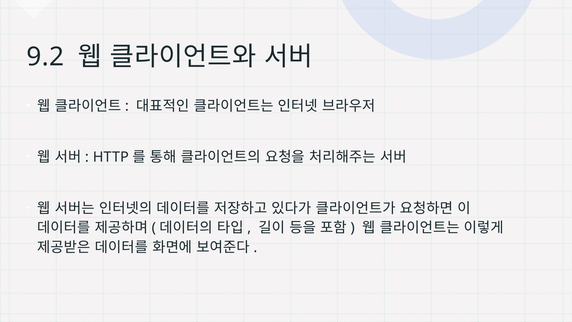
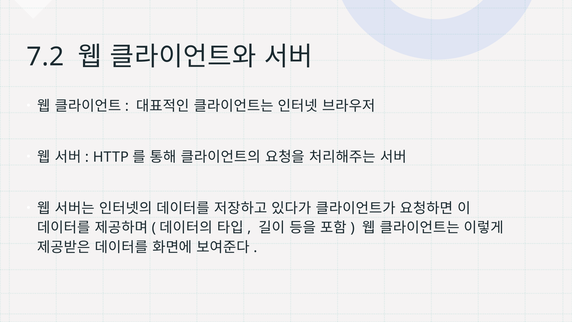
9.2: 9.2 -> 7.2 (45, 57)
